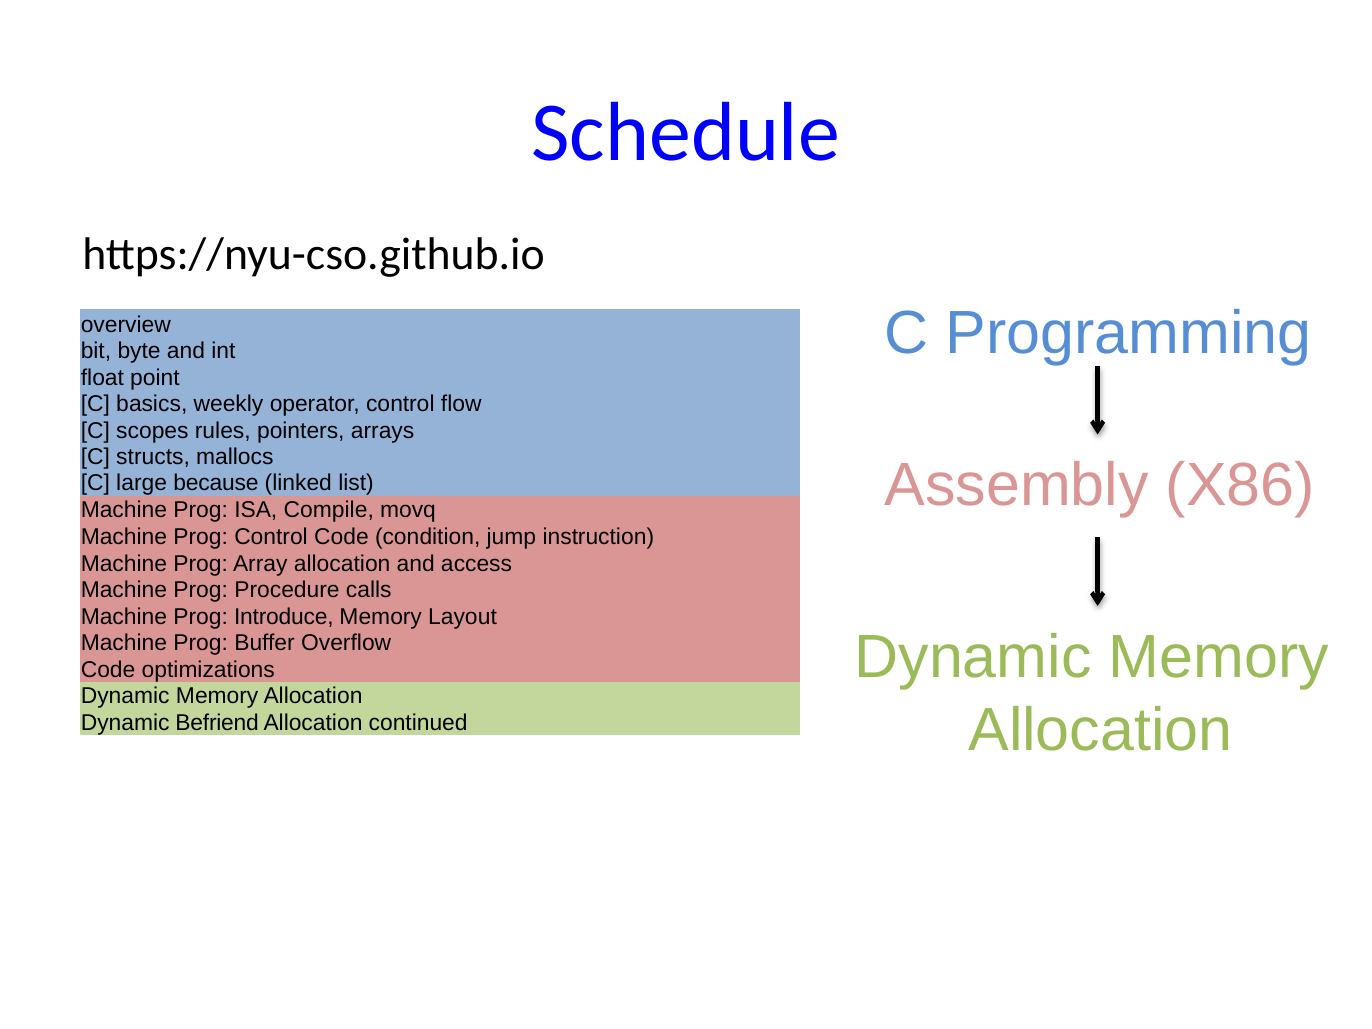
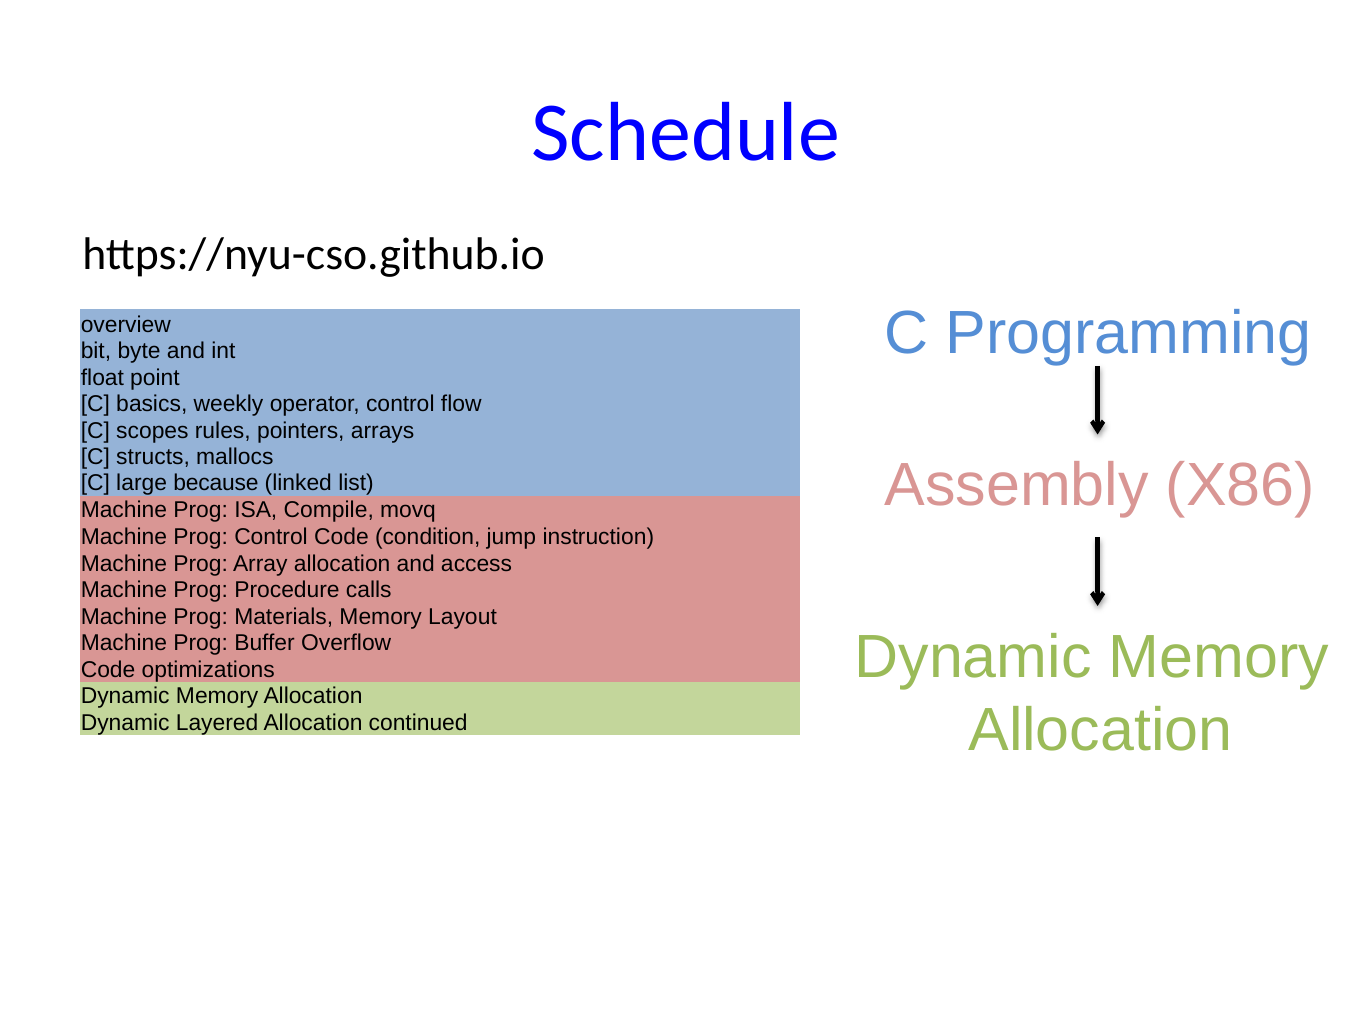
Introduce: Introduce -> Materials (284, 617)
Befriend: Befriend -> Layered (217, 723)
